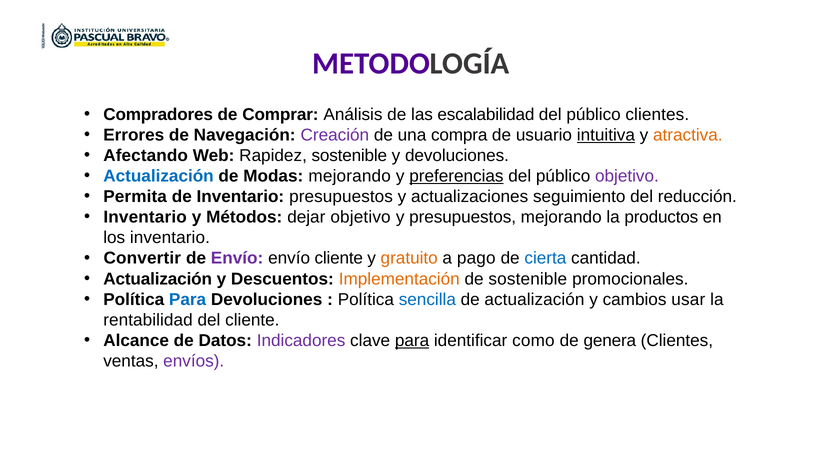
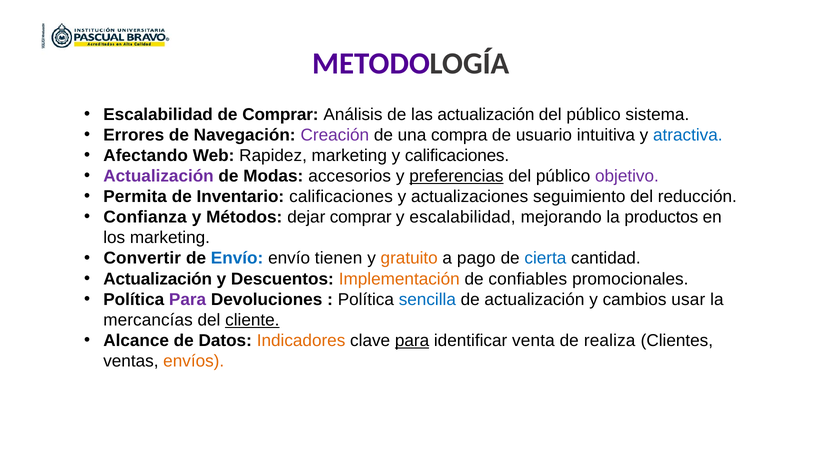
Compradores: Compradores -> Escalabilidad (158, 115)
las escalabilidad: escalabilidad -> actualización (486, 115)
público clientes: clientes -> sistema (657, 115)
intuitiva underline: present -> none (606, 135)
atractiva colour: orange -> blue (688, 135)
Rapidez sostenible: sostenible -> marketing (349, 156)
y devoluciones: devoluciones -> calificaciones (457, 156)
Actualización colour: blue -> purple (159, 176)
Modas mejorando: mejorando -> accesorios (350, 176)
Inventario presupuestos: presupuestos -> calificaciones (341, 197)
Inventario: Inventario -> Confianza (145, 217)
dejar objetivo: objetivo -> comprar (361, 217)
y presupuestos: presupuestos -> escalabilidad (462, 217)
los inventario: inventario -> marketing (170, 238)
Envío colour: purple -> blue (237, 259)
envío cliente: cliente -> tienen (339, 259)
de sostenible: sostenible -> confiables (528, 279)
Para colour: blue -> purple (188, 300)
rentabilidad: rentabilidad -> mercancías (148, 320)
cliente underline: none -> present (252, 320)
Indicadores colour: purple -> orange (301, 341)
como: como -> venta (533, 341)
genera: genera -> realiza (610, 341)
envíos colour: purple -> orange (194, 361)
